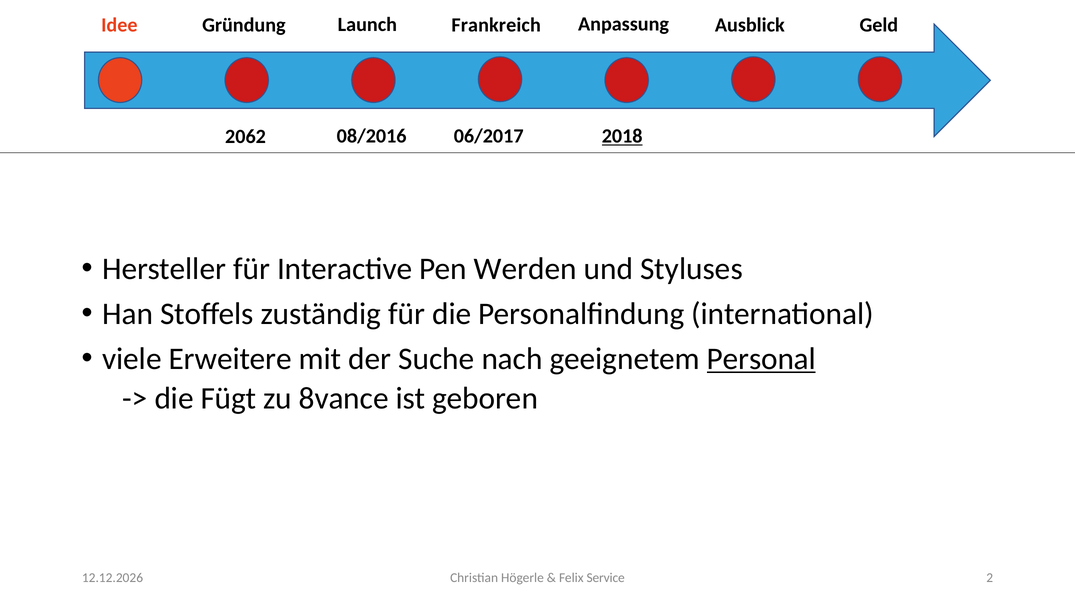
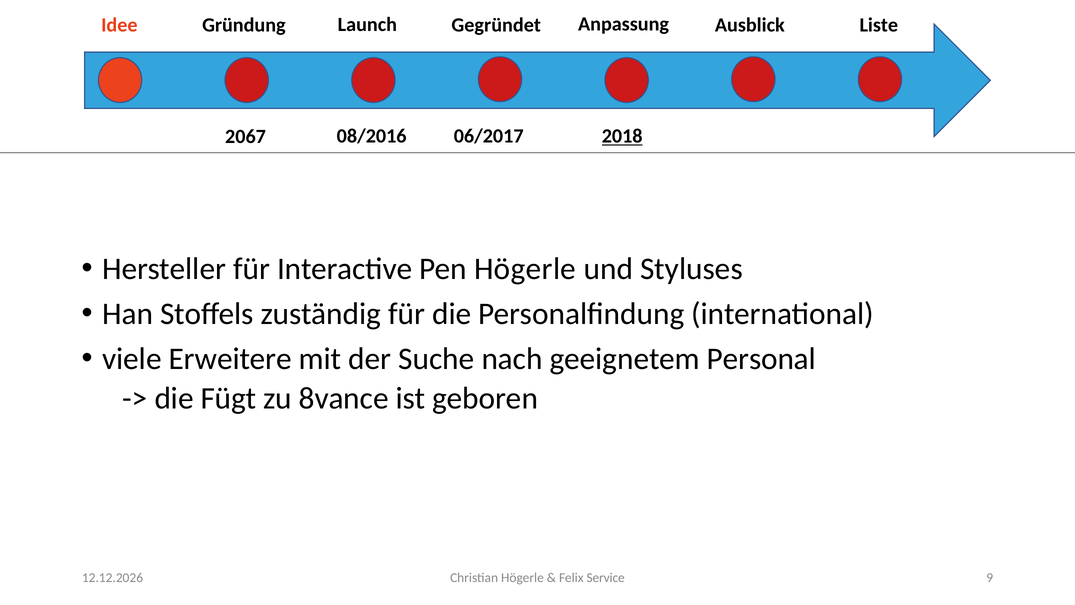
Frankreich: Frankreich -> Gegründet (496, 25)
Geld: Geld -> Liste (879, 25)
2062: 2062 -> 2067 (246, 136)
Pen Werden: Werden -> Högerle (525, 269)
Personal underline: present -> none (761, 359)
2: 2 -> 9 (990, 577)
